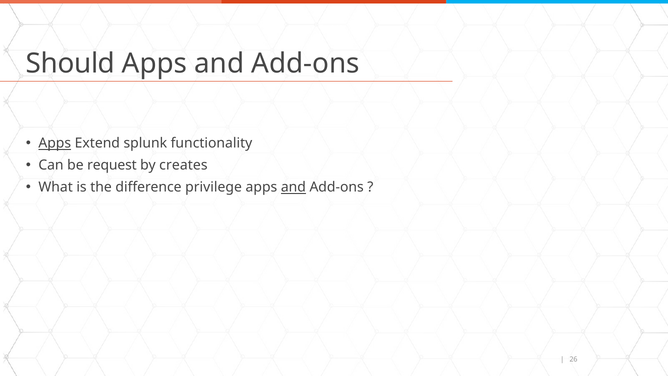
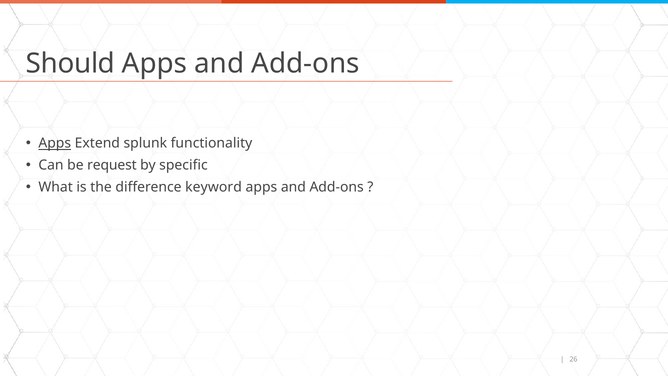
creates: creates -> specific (183, 165)
privilege: privilege -> keyword (214, 187)
and underline: present -> none (293, 187)
